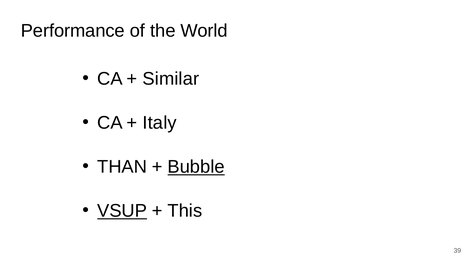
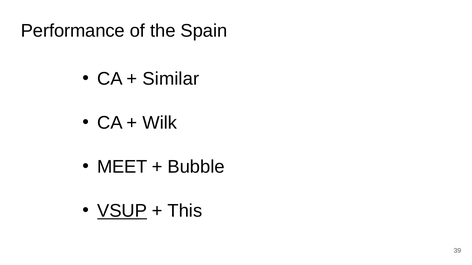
World: World -> Spain (204, 31)
Italy: Italy -> Wilk (160, 123)
THAN: THAN -> MEET (122, 167)
Bubble underline: present -> none (196, 167)
